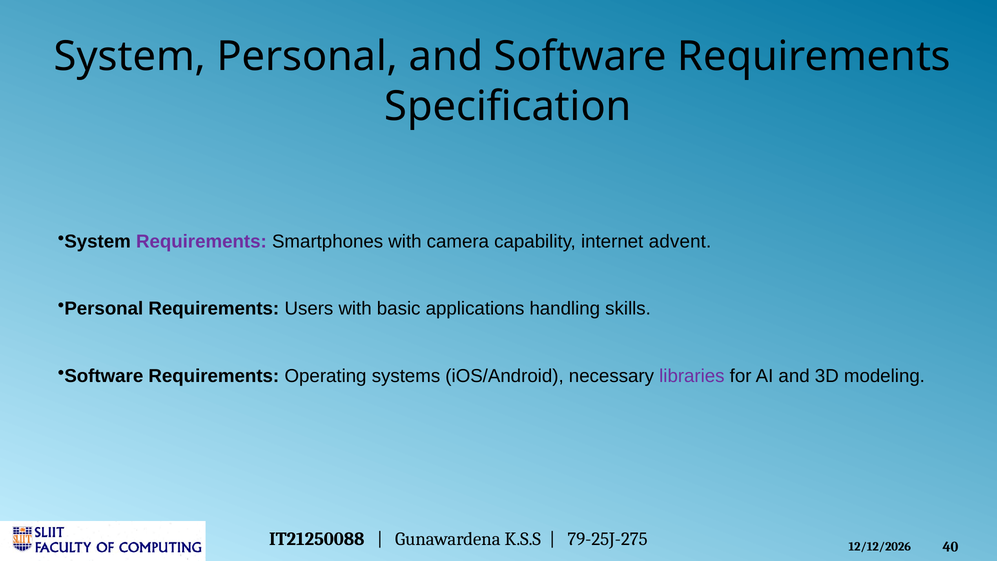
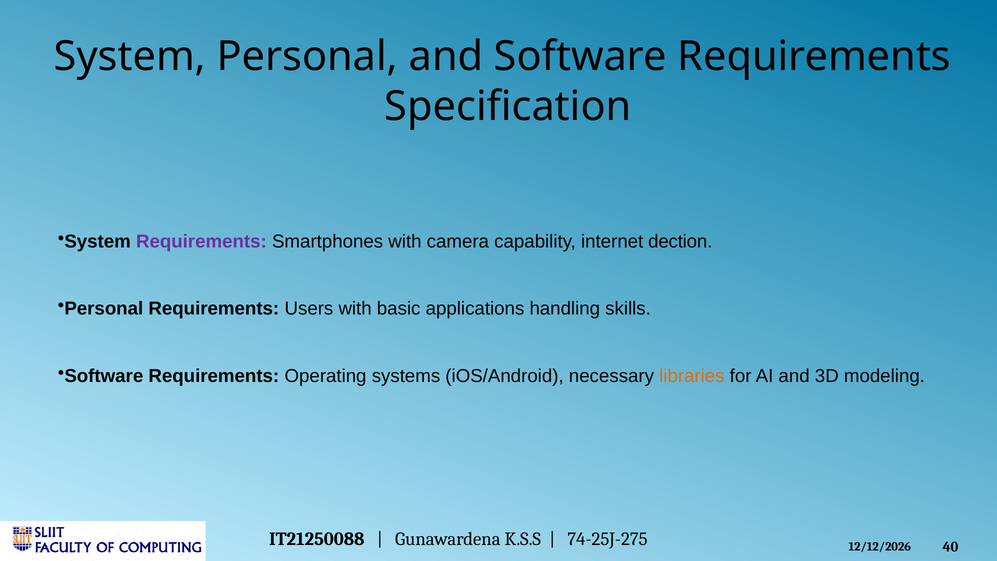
advent: advent -> dection (680, 241)
libraries colour: purple -> orange (692, 376)
79-25J-275: 79-25J-275 -> 74-25J-275 (608, 539)
